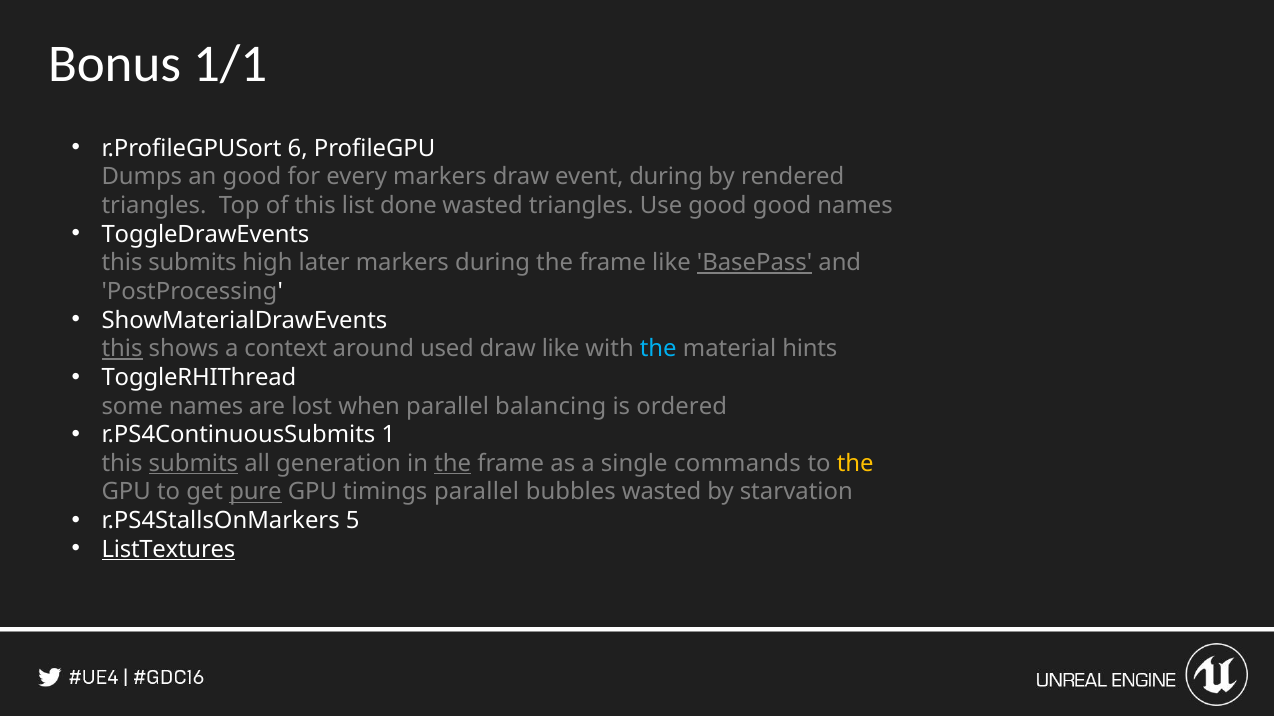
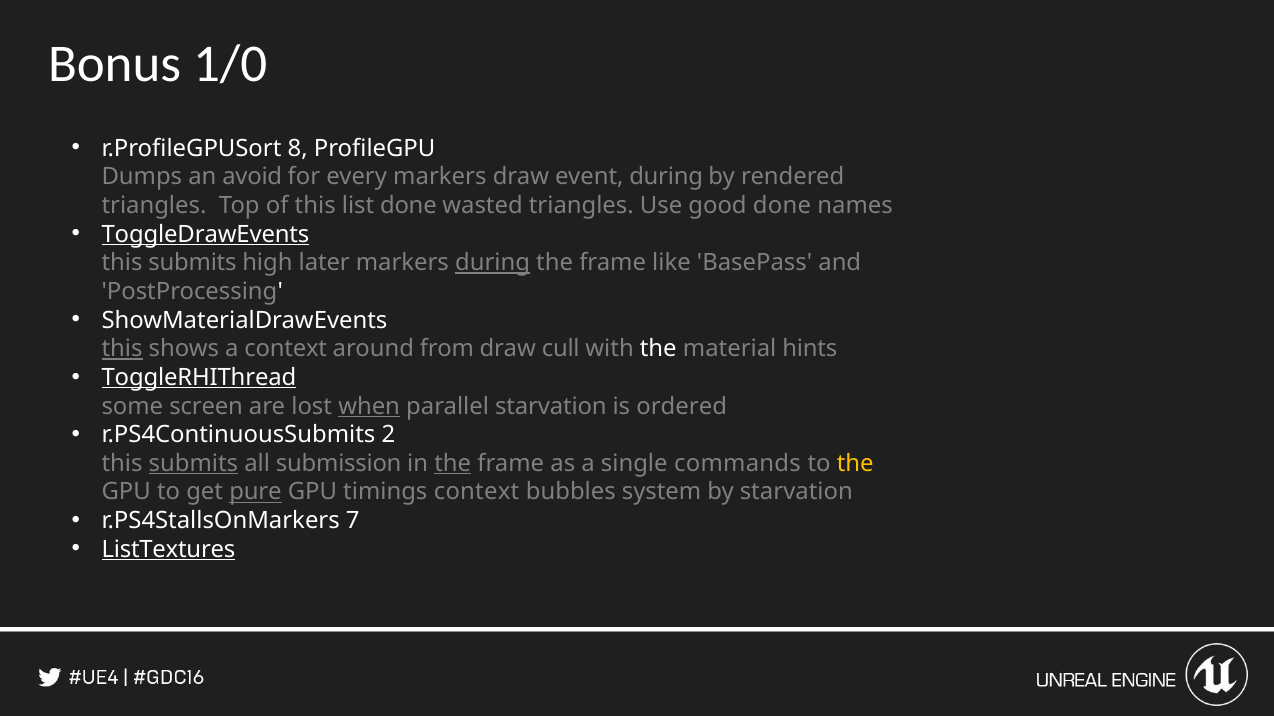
1/1: 1/1 -> 1/0 (230, 64)
6: 6 -> 8 (298, 148)
an good: good -> avoid (252, 177)
good good: good -> done (782, 206)
ToggleDrawEvents underline: none -> present (206, 234)
during underline: none -> present (493, 263)
BasePass underline: present -> none (755, 263)
used: used -> from (447, 349)
draw like: like -> cull (561, 349)
the colour: light blue -> white (658, 349)
ToggleRHIThread underline: none -> present (199, 378)
some names: names -> screen (206, 406)
when underline: none -> present (369, 406)
parallel balancing: balancing -> starvation (551, 406)
1: 1 -> 2 (388, 435)
generation: generation -> submission (339, 464)
timings parallel: parallel -> context (477, 492)
bubbles wasted: wasted -> system (662, 492)
5: 5 -> 7 (353, 521)
